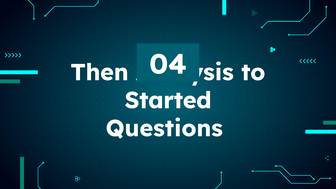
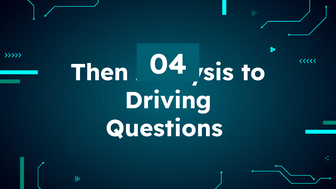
Started: Started -> Driving (168, 101)
